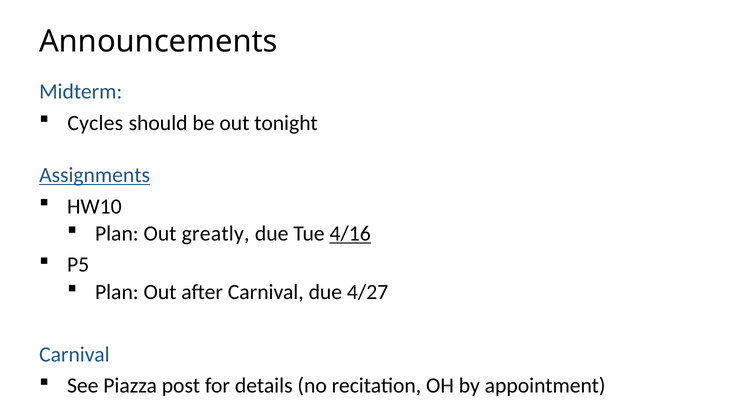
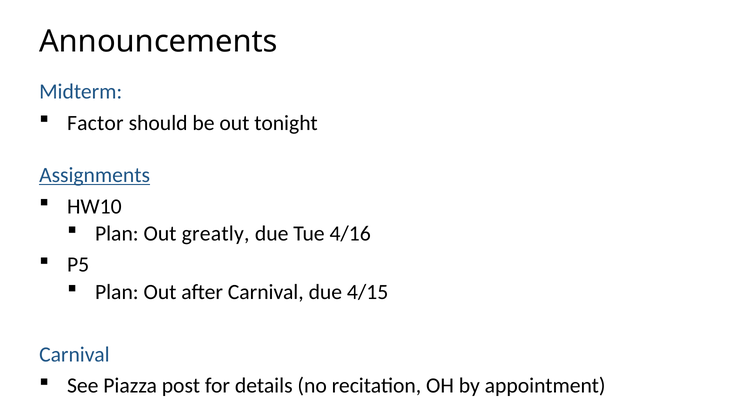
Cycles: Cycles -> Factor (95, 123)
4/16 underline: present -> none (350, 234)
4/27: 4/27 -> 4/15 (368, 292)
